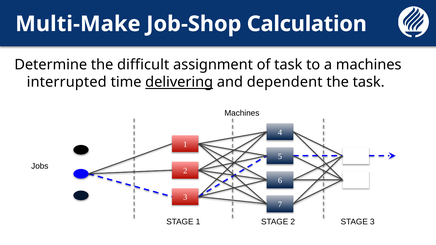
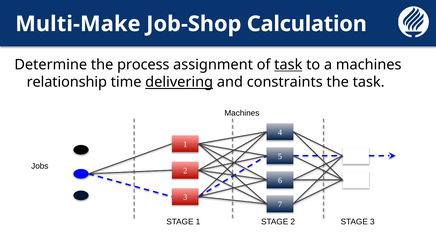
difficult: difficult -> process (143, 65)
task underline: none -> present (288, 65)
interrupted: interrupted -> relationship (67, 82)
dependent: dependent -> constraints (285, 82)
